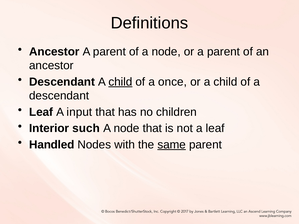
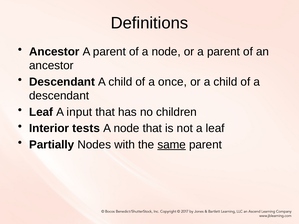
child underline: present -> none (120, 82)
such: such -> tests (86, 128)
Handled: Handled -> Partially (52, 145)
